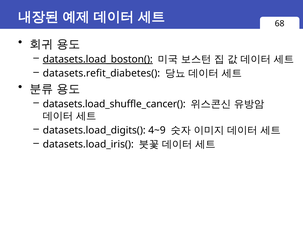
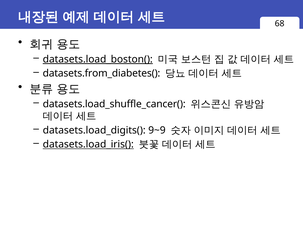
datasets.refit_diabetes(: datasets.refit_diabetes( -> datasets.from_diabetes( (101, 73)
4~9: 4~9 -> 9~9 (157, 130)
datasets.load_iris( underline: none -> present (88, 145)
